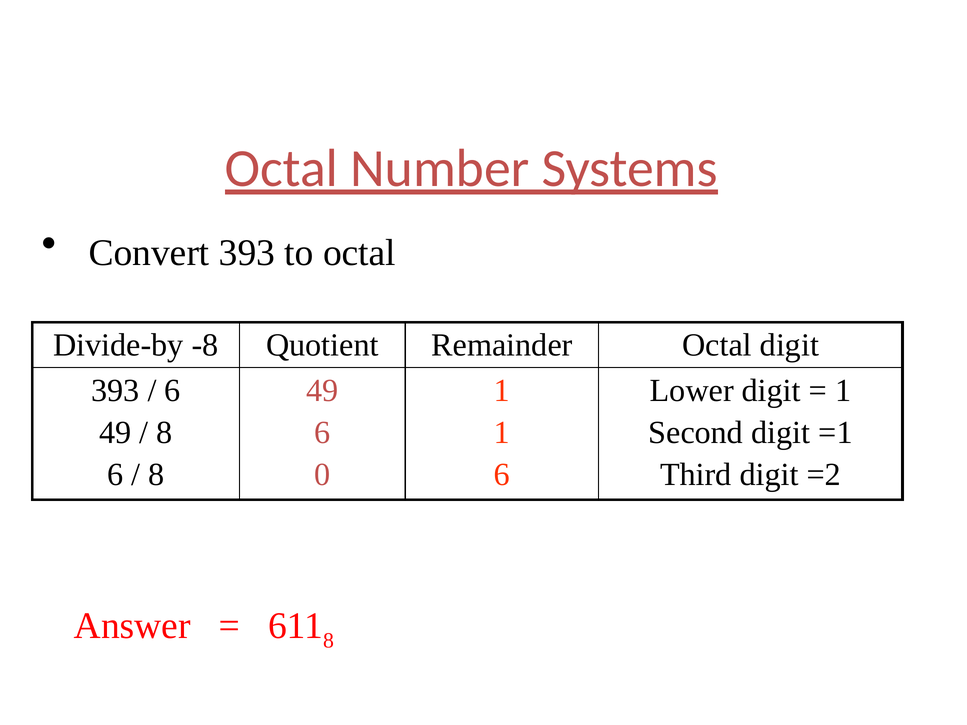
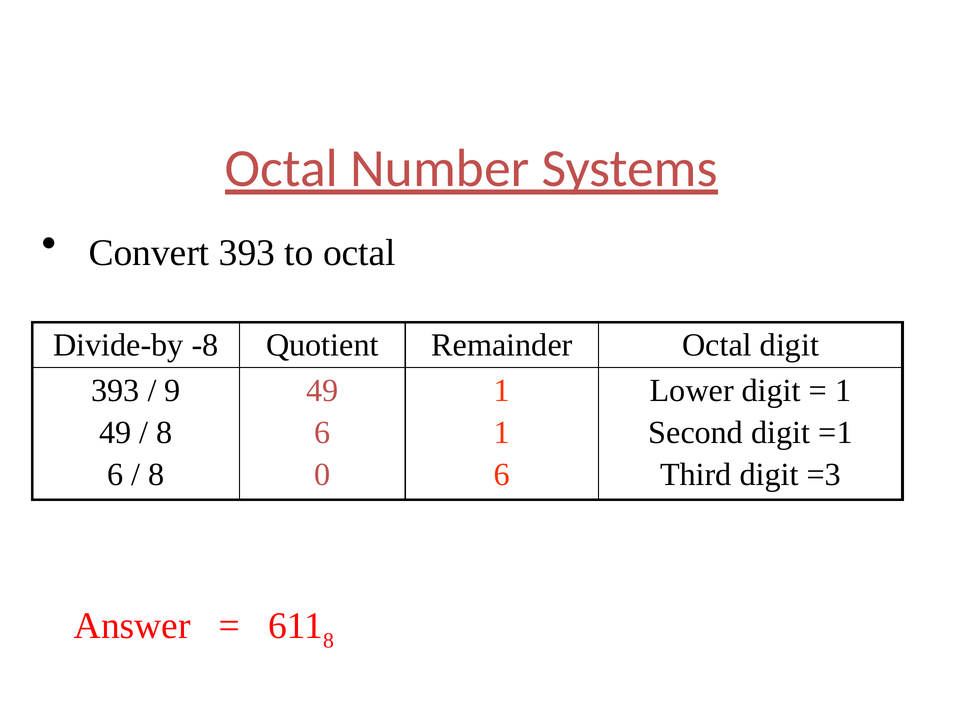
6: 6 -> 9 (172, 391)
=2: =2 -> =3 (824, 475)
